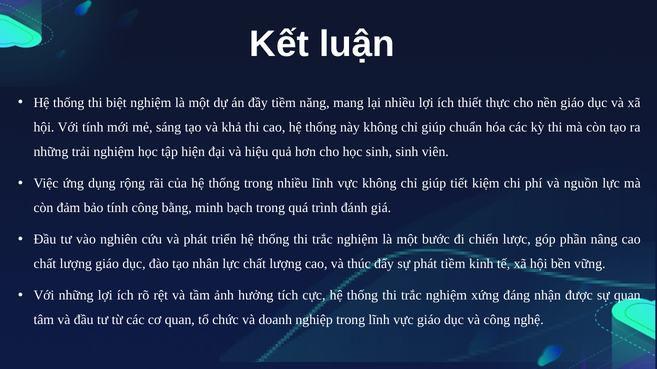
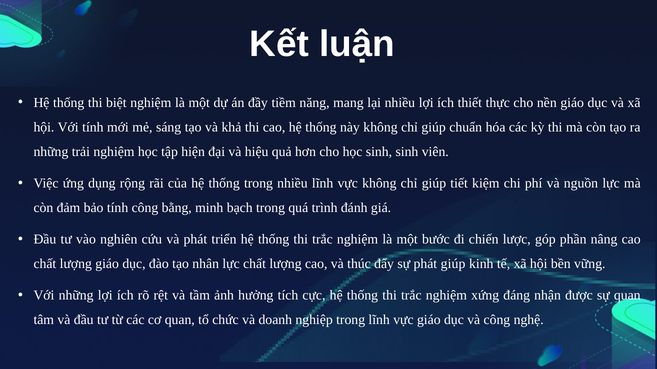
phát tiềm: tiềm -> giúp (453, 264)
